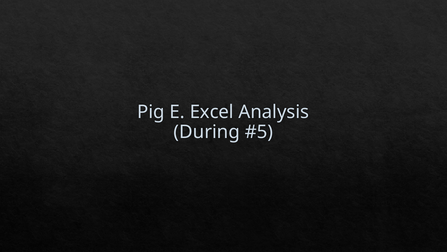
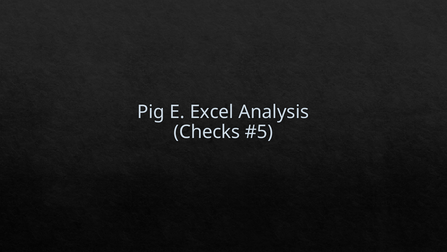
During: During -> Checks (207, 132)
